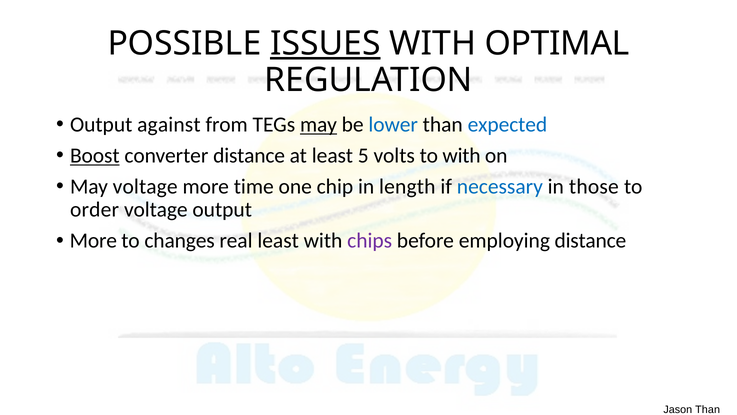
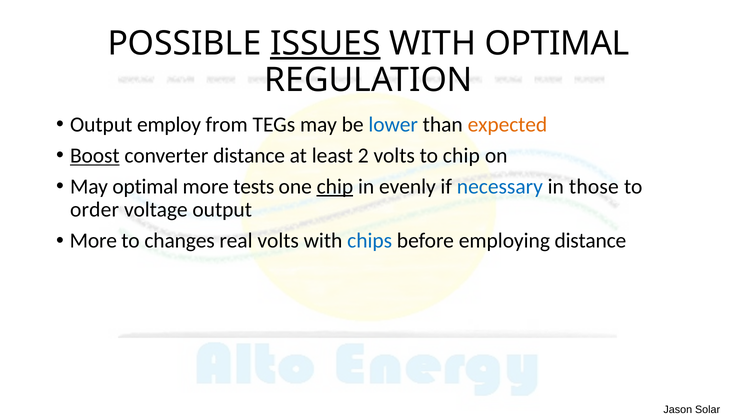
against: against -> employ (169, 125)
may underline: present -> none (318, 125)
expected colour: blue -> orange (507, 125)
5: 5 -> 2 (363, 156)
to with: with -> chip (461, 156)
May voltage: voltage -> optimal (145, 186)
time: time -> tests (254, 186)
chip underline: none -> present (335, 186)
length: length -> evenly (407, 186)
real least: least -> volts (278, 241)
chips colour: purple -> blue (370, 241)
Jason Than: Than -> Solar (708, 409)
